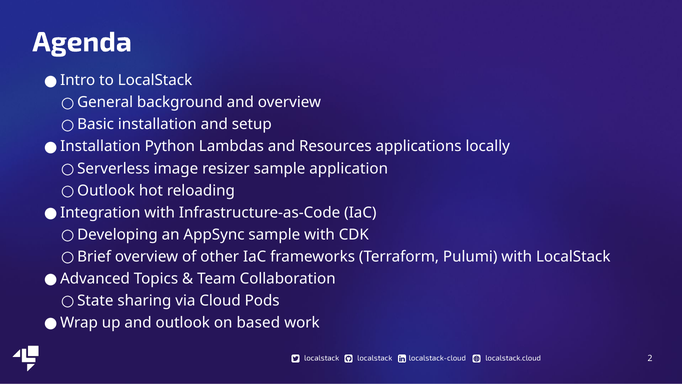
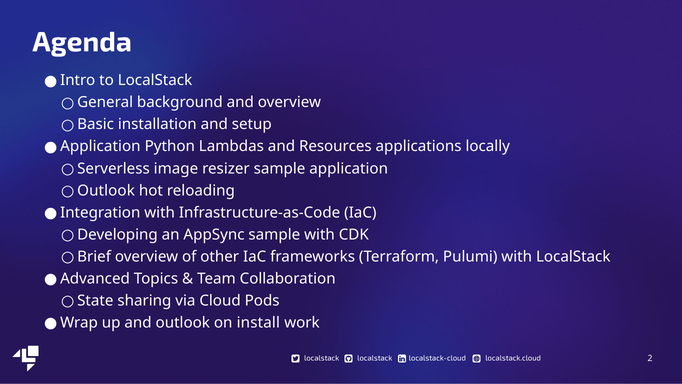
Installation: Installation -> Application (100, 146)
based: based -> install (258, 322)
